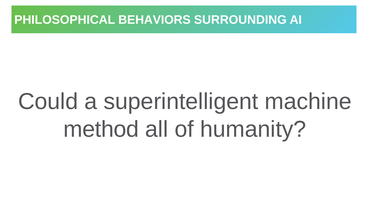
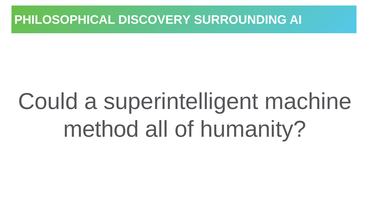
BEHAVIORS: BEHAVIORS -> DISCOVERY (154, 20)
